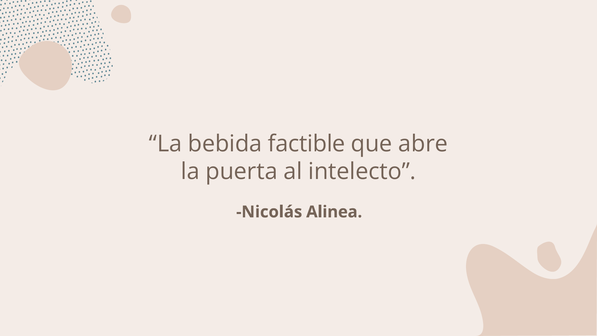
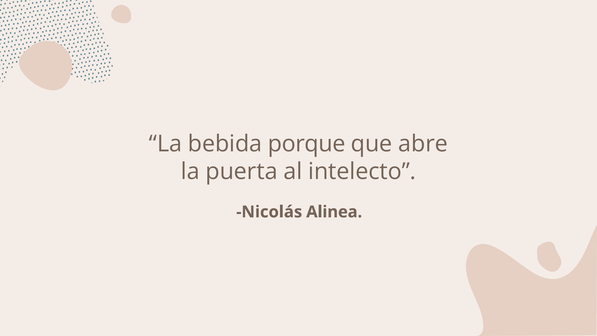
factible: factible -> porque (307, 144)
